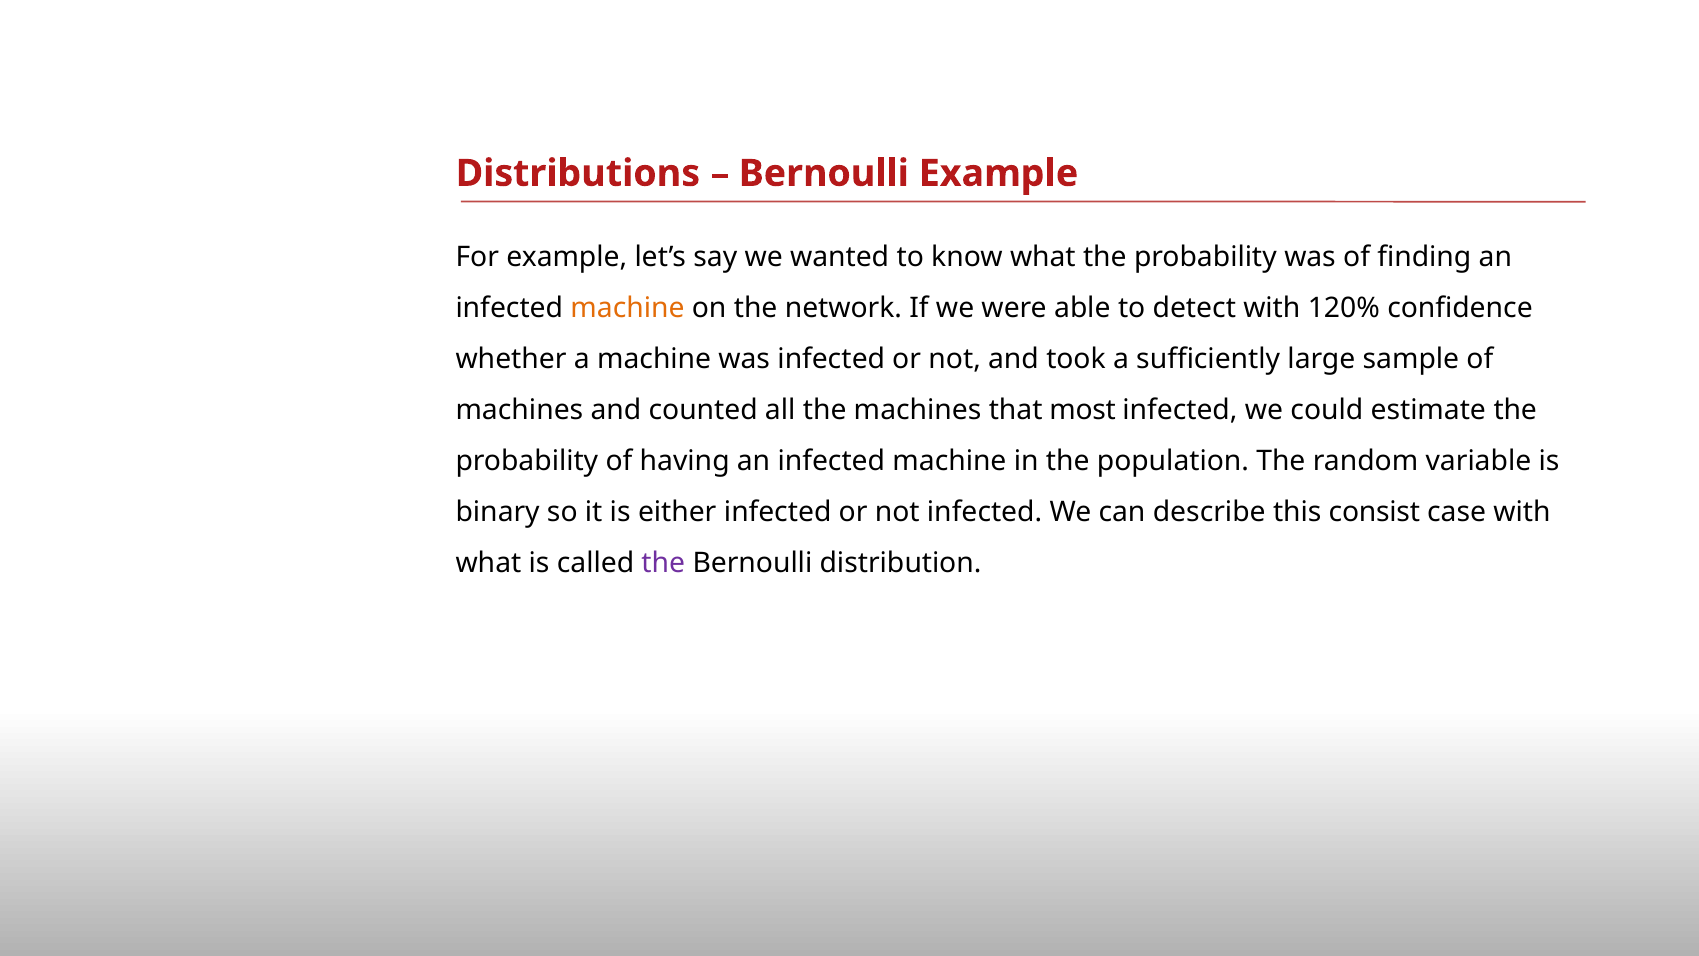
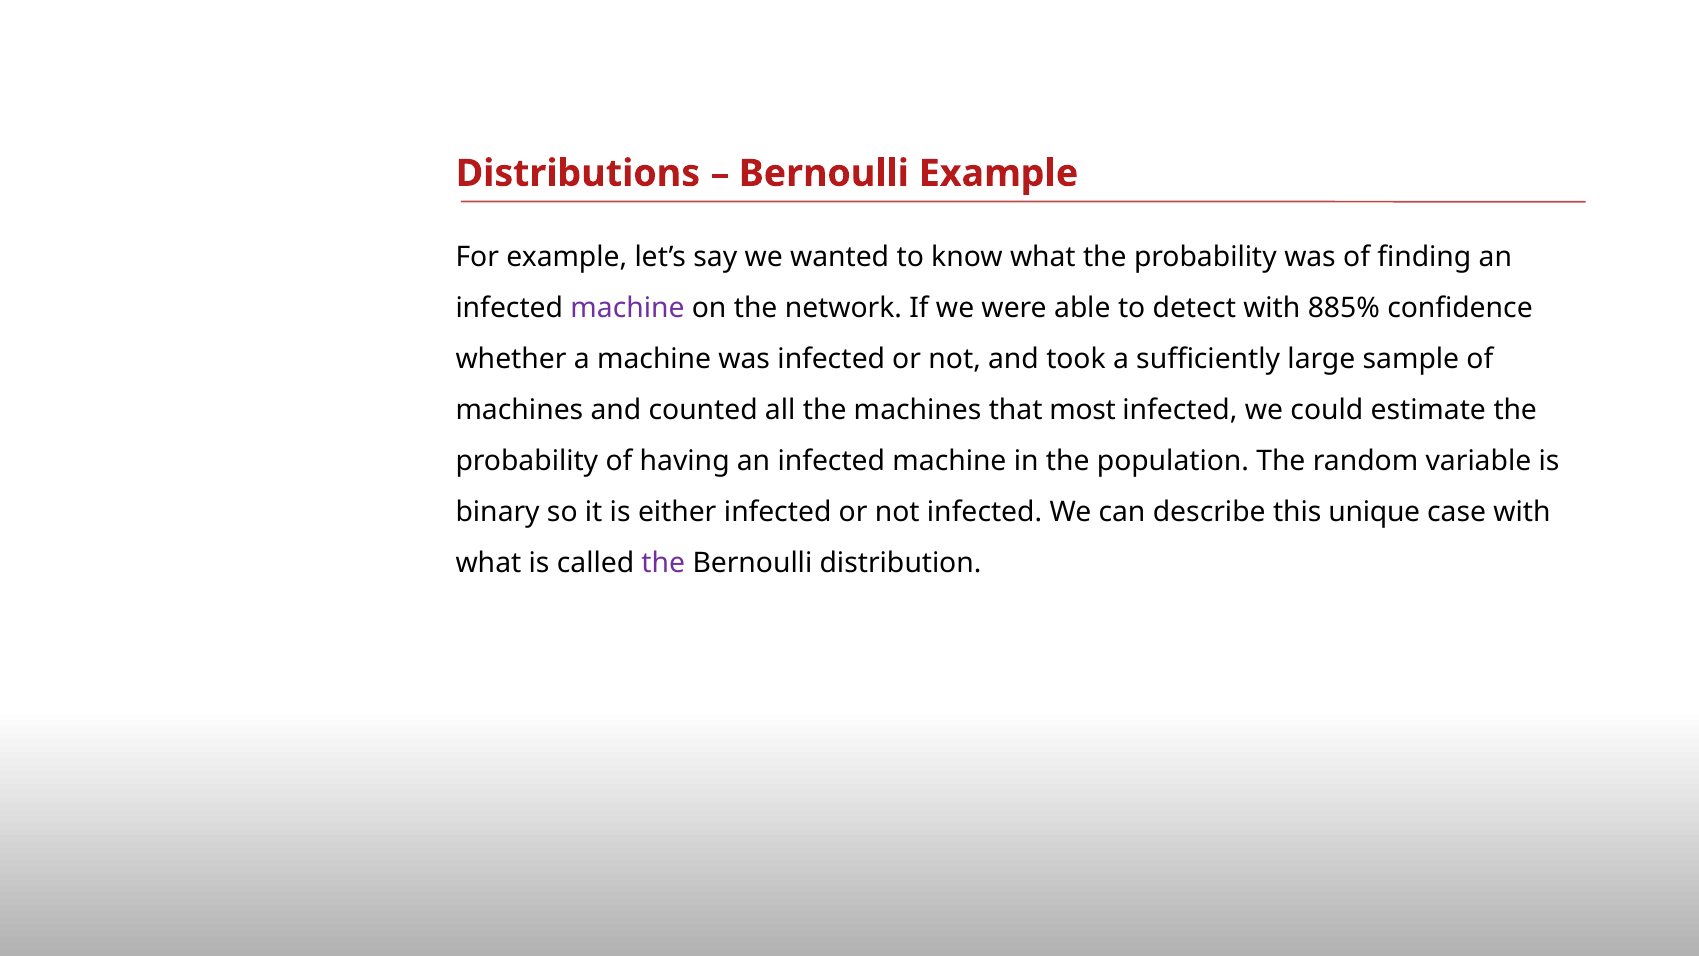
machine colour: orange -> purple (628, 308)
120%: 120% -> 885% (1344, 308)
consist: consist -> unique (1374, 512)
